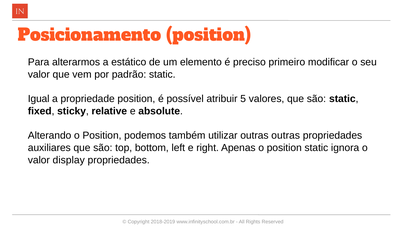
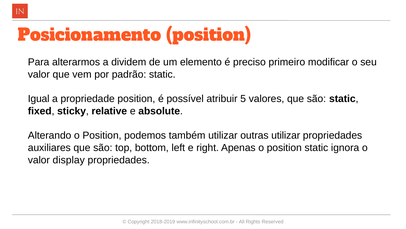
estático: estático -> dividem (129, 62)
outras outras: outras -> utilizar (286, 135)
